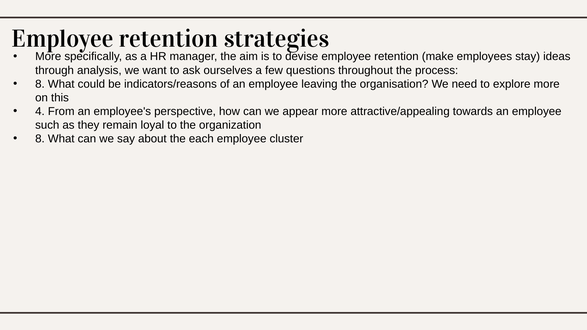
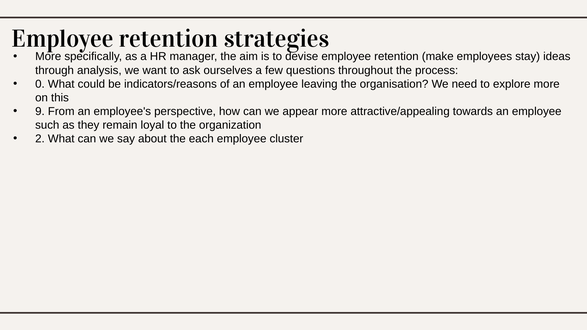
8: 8 -> 0 (40, 84)
4: 4 -> 9 (40, 111)
8: 8 -> 2 (40, 139)
